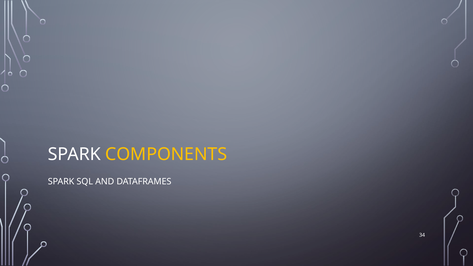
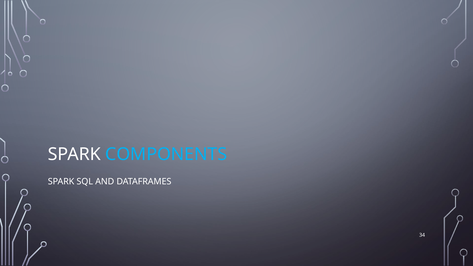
COMPONENTS colour: yellow -> light blue (166, 154)
